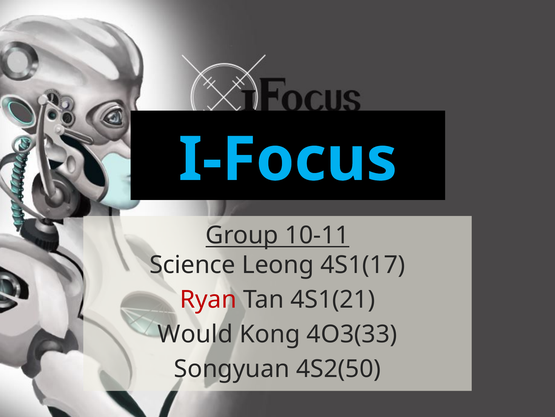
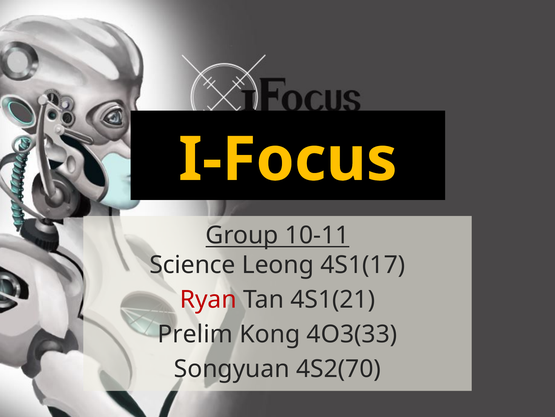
I-Focus colour: light blue -> yellow (288, 159)
Would: Would -> Prelim (195, 334)
4S2(50: 4S2(50 -> 4S2(70 (338, 368)
